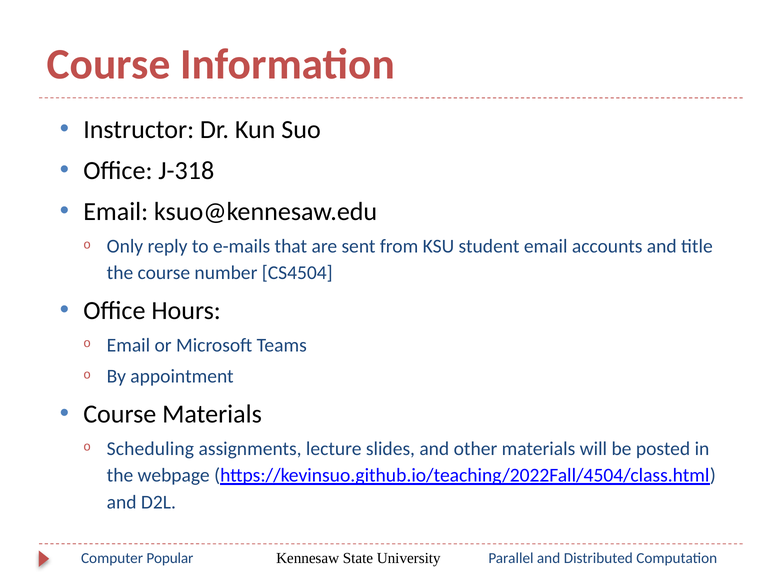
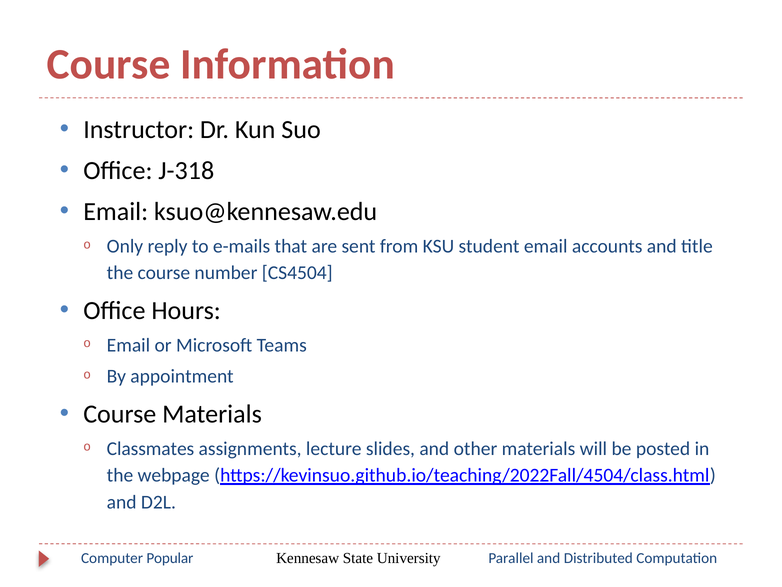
Scheduling: Scheduling -> Classmates (151, 448)
